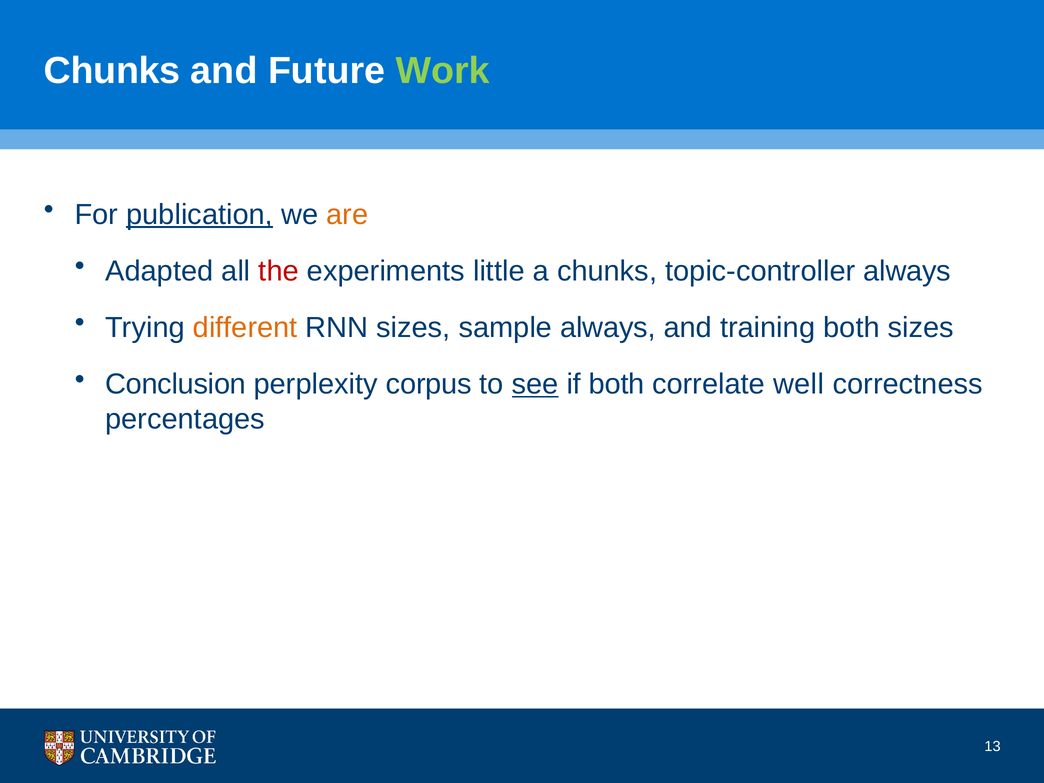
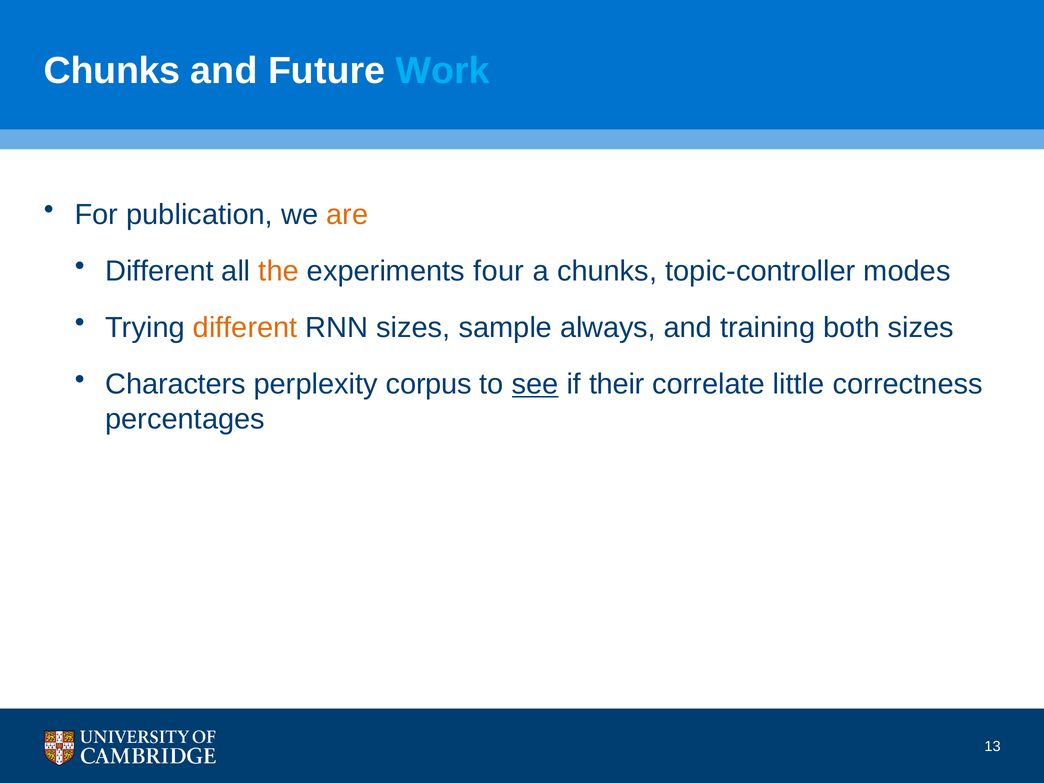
Work colour: light green -> light blue (443, 71)
publication underline: present -> none (200, 214)
Adapted: Adapted -> Different (159, 271)
the colour: red -> orange (279, 271)
little: little -> four (499, 271)
topic-controller always: always -> modes (907, 271)
Conclusion: Conclusion -> Characters (176, 384)
if both: both -> their (617, 384)
well: well -> little (799, 384)
